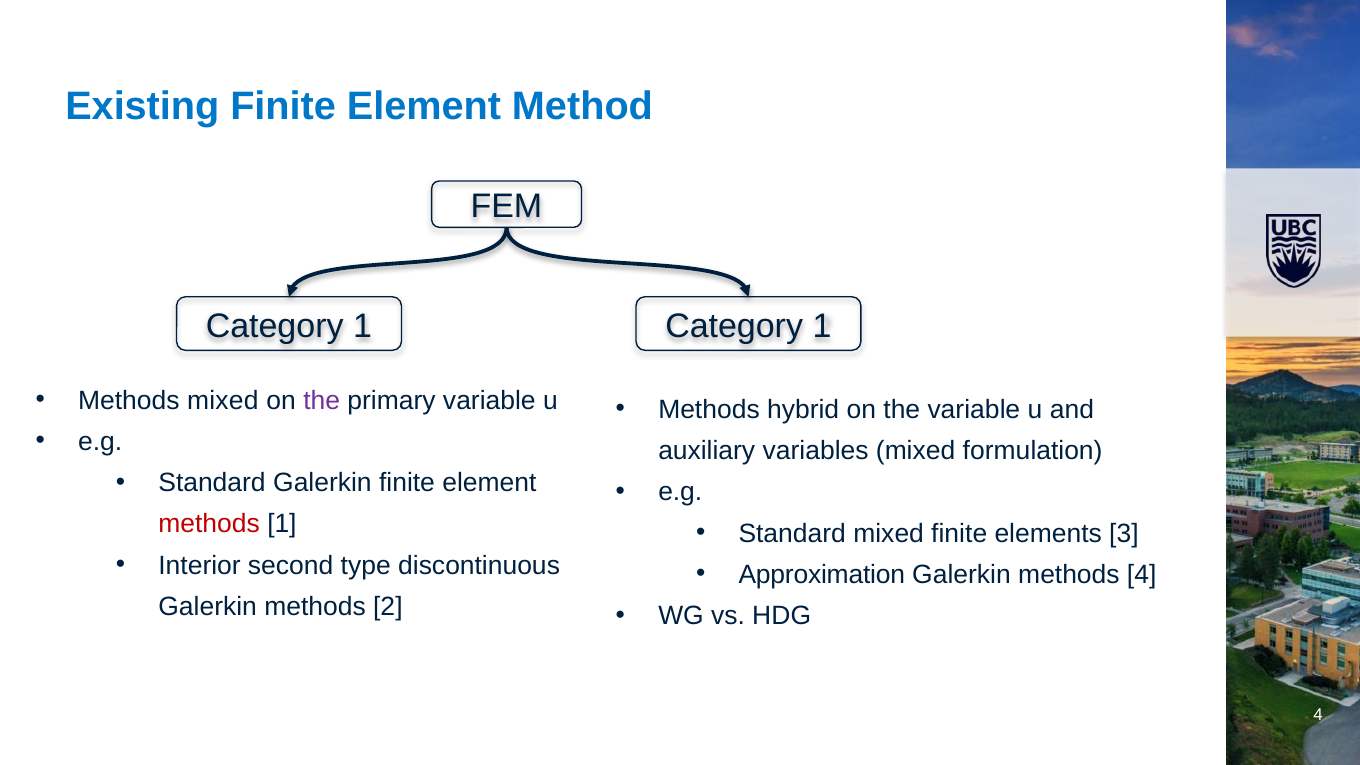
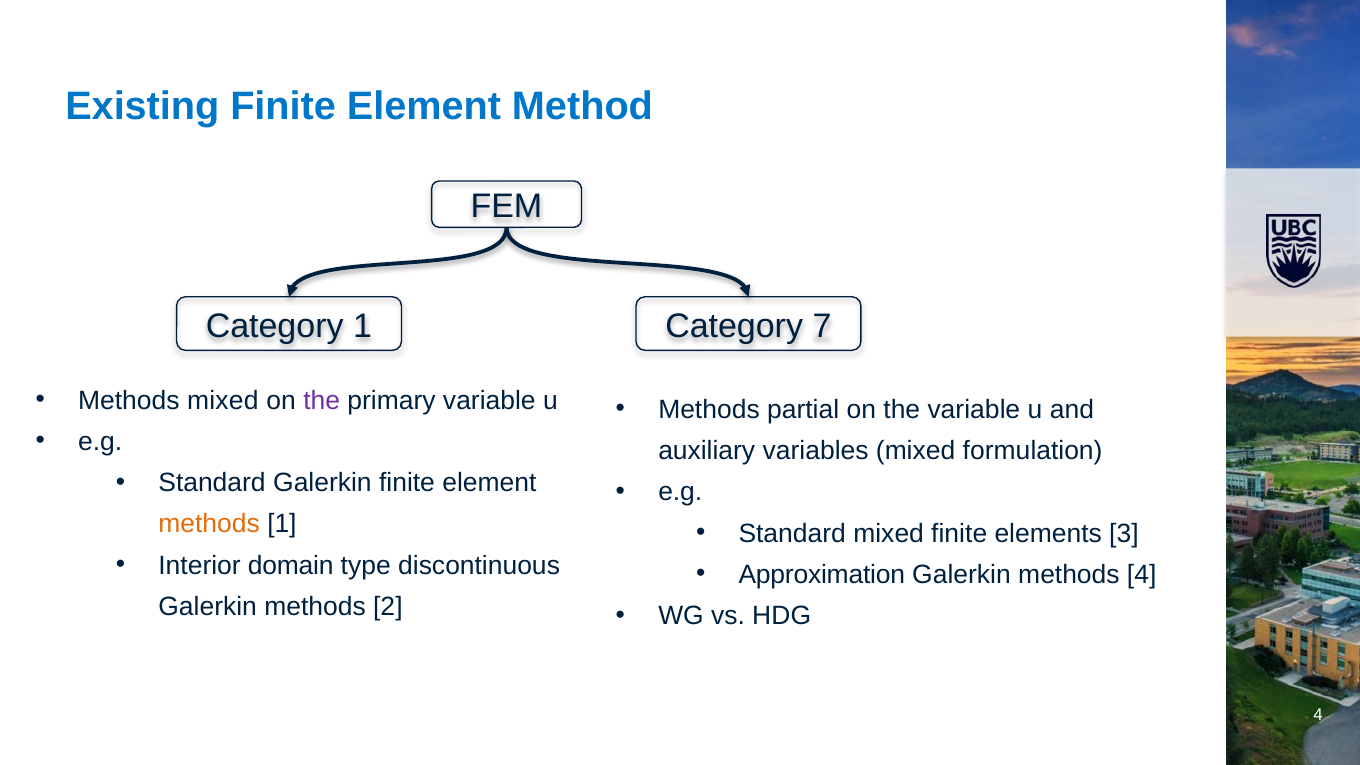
1 Category 1: 1 -> 7 (822, 326)
hybrid: hybrid -> partial (803, 410)
methods colour: red -> orange (209, 524)
second: second -> domain (291, 565)
